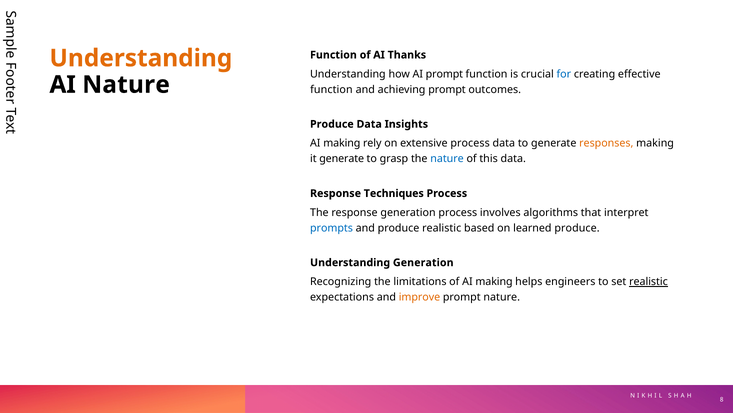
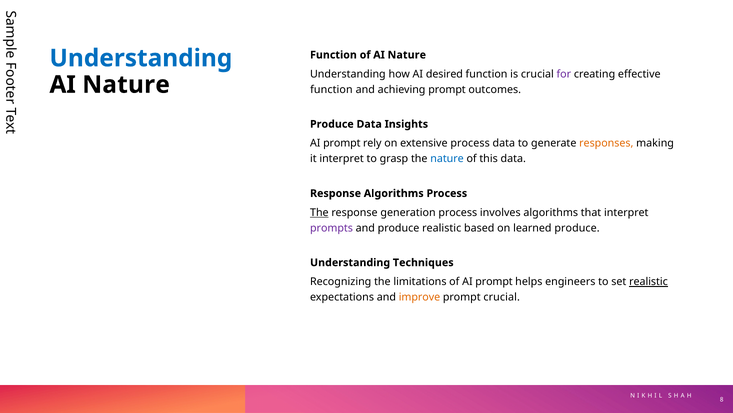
of AI Thanks: Thanks -> Nature (407, 55)
Understanding colour: orange -> blue (141, 58)
AI prompt: prompt -> desired (444, 74)
for colour: blue -> purple (564, 74)
making: making -> prompt (342, 143)
it generate: generate -> interpret (342, 159)
Response Techniques: Techniques -> Algorithms (394, 193)
The underline: none -> present (319, 212)
prompts colour: blue -> purple (331, 228)
Understanding Generation: Generation -> Techniques (423, 262)
of AI making: making -> prompt (494, 281)
prompt nature: nature -> crucial (502, 297)
